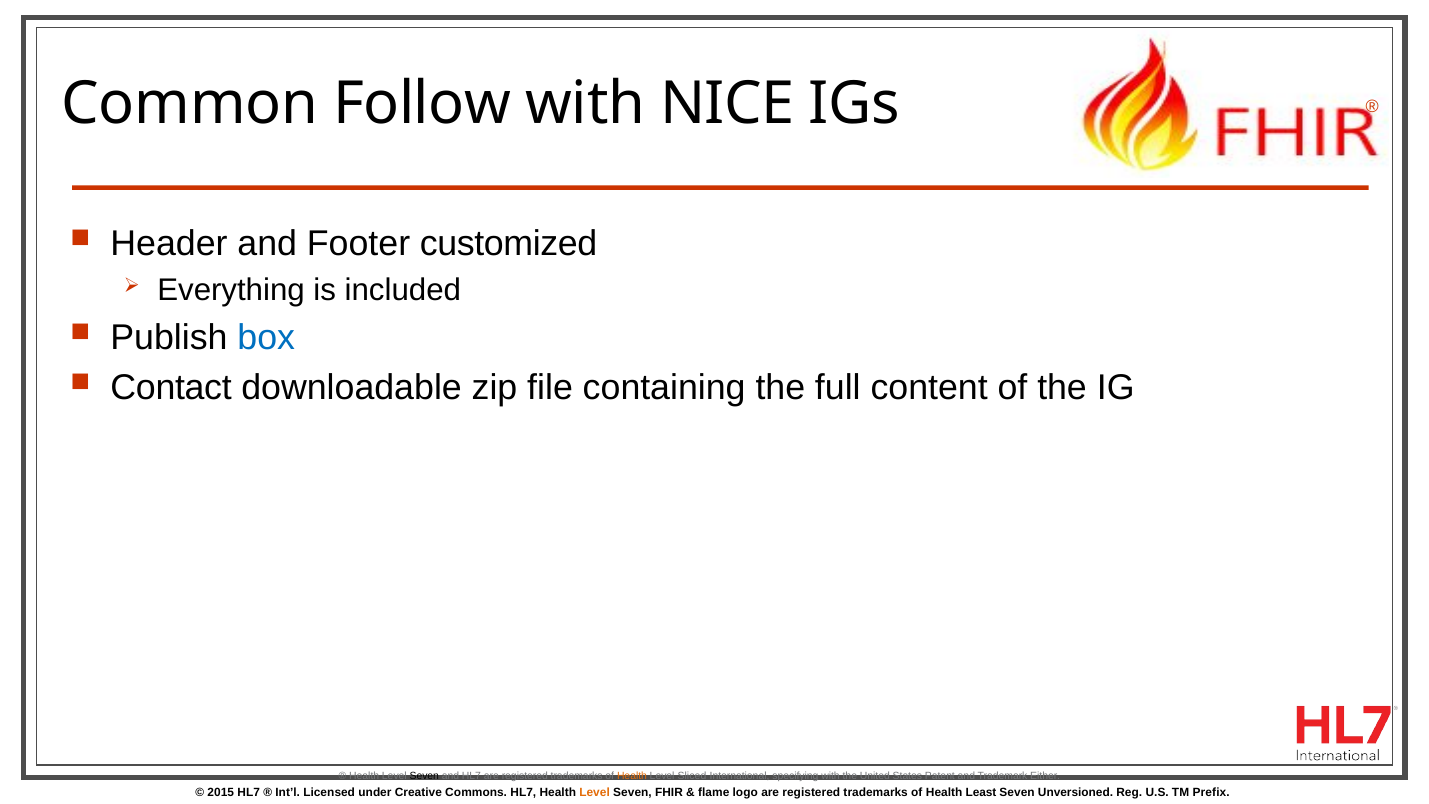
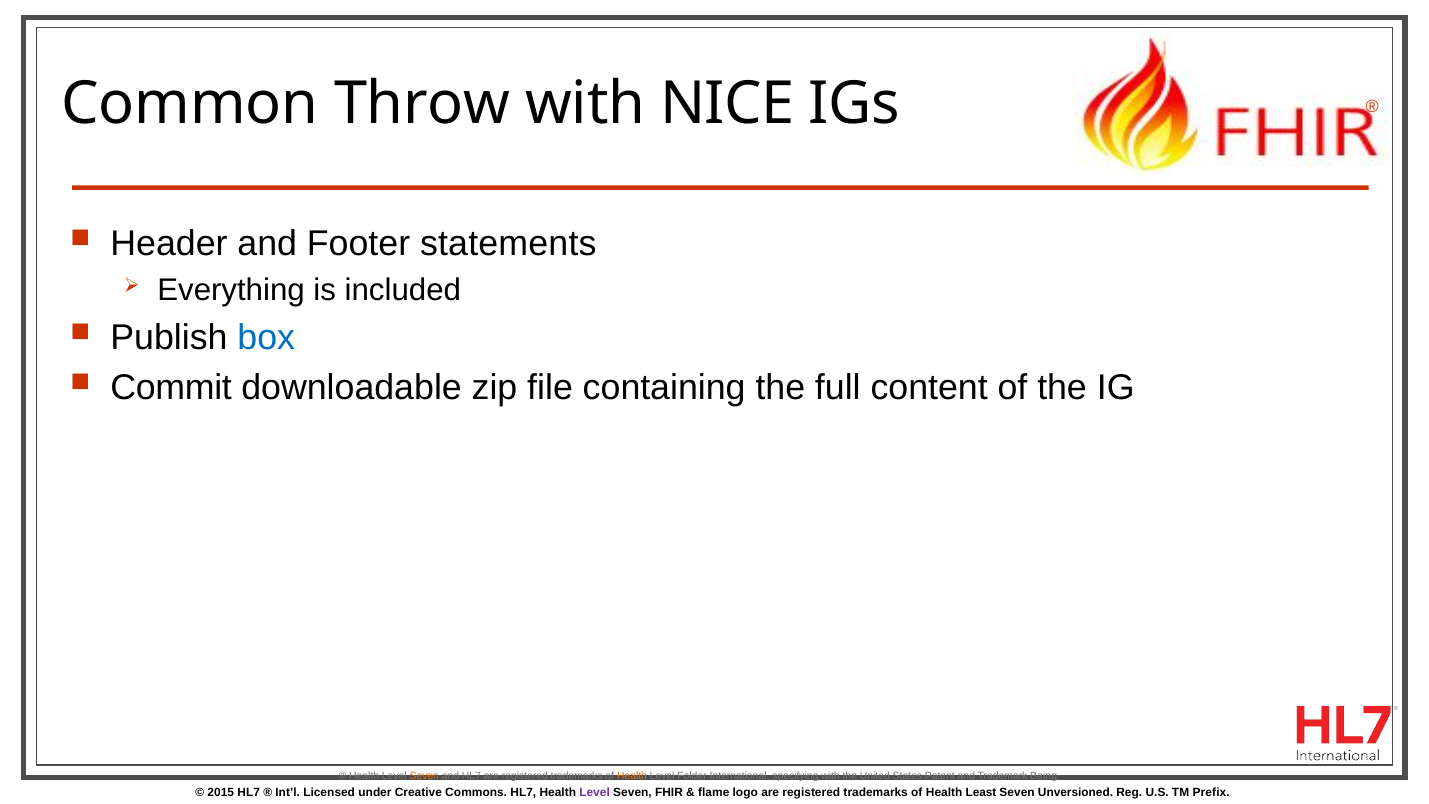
Follow: Follow -> Throw (422, 104)
customized: customized -> statements (508, 244)
Contact: Contact -> Commit (171, 387)
Seven colour: black -> orange (424, 776)
Sliced: Sliced -> Folder (692, 776)
Either: Either -> Being (1045, 776)
Level colour: orange -> purple (595, 792)
